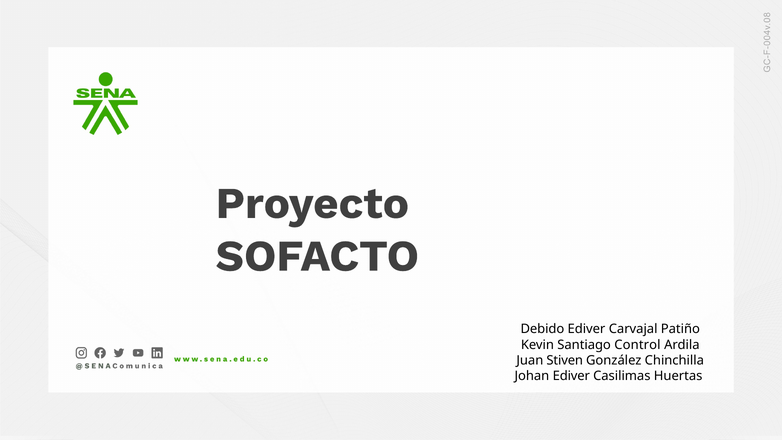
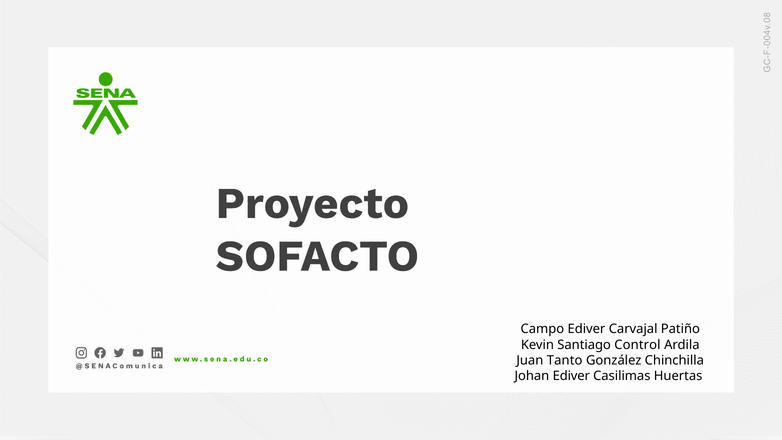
Debido: Debido -> Campo (542, 329)
Stiven: Stiven -> Tanto (565, 360)
